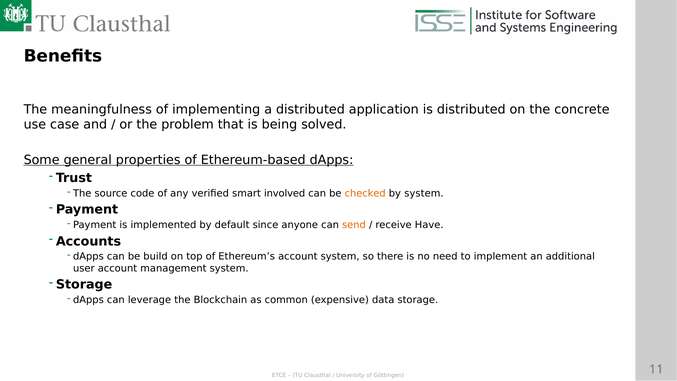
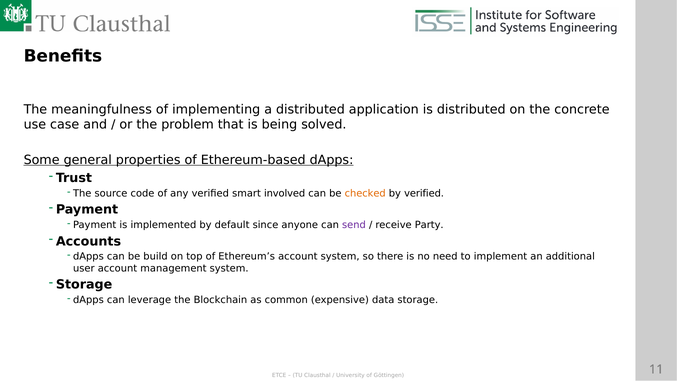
by system: system -> verified (424, 193)
send colour: orange -> purple (354, 225)
Have: Have -> Party (429, 225)
